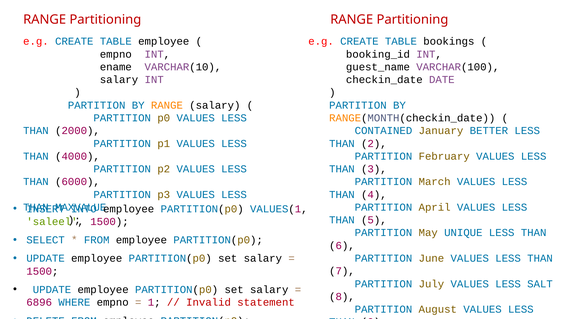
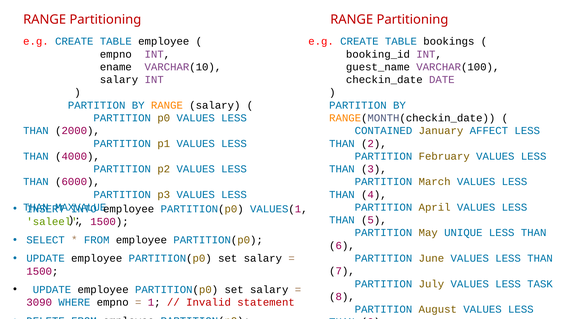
BETTER: BETTER -> AFFECT (489, 131)
SALT: SALT -> TASK (540, 284)
6896: 6896 -> 3090 (39, 303)
